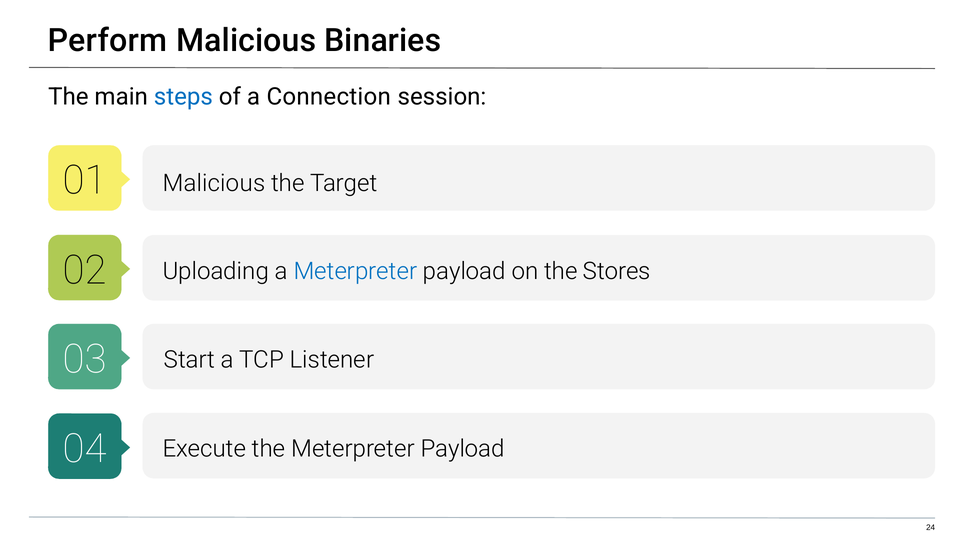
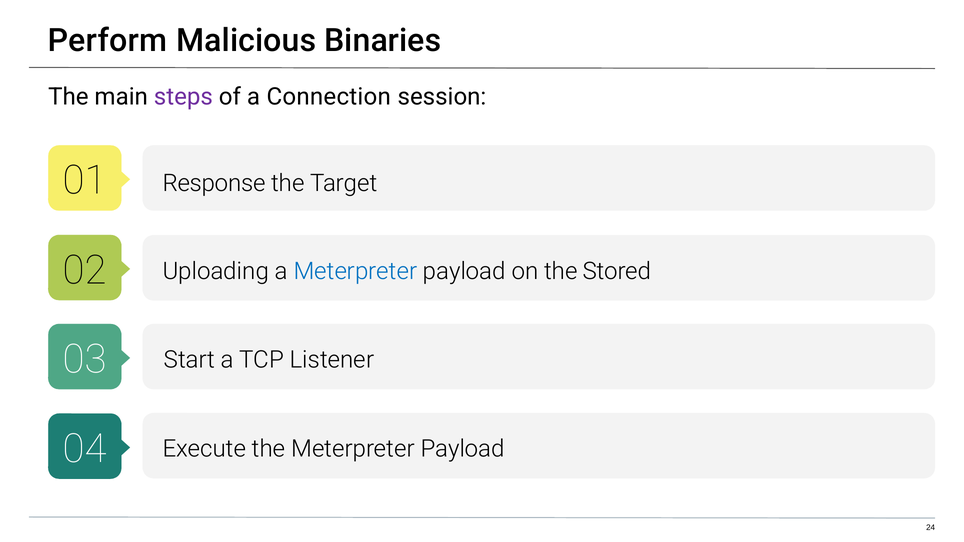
steps colour: blue -> purple (183, 97)
Malicious: Malicious -> Response (214, 183)
Stores: Stores -> Stored (617, 271)
